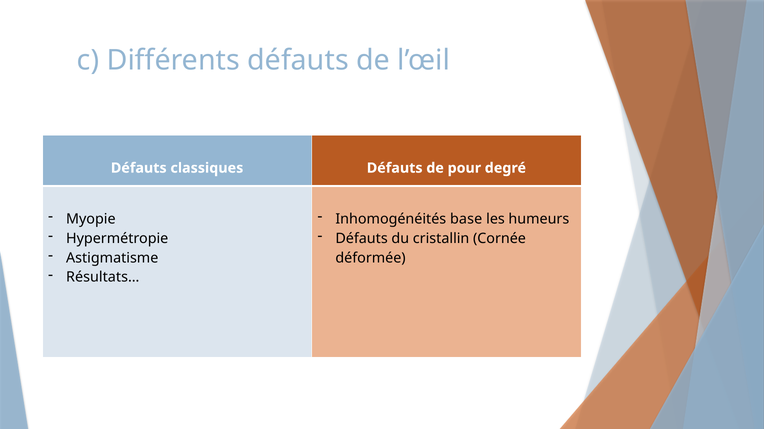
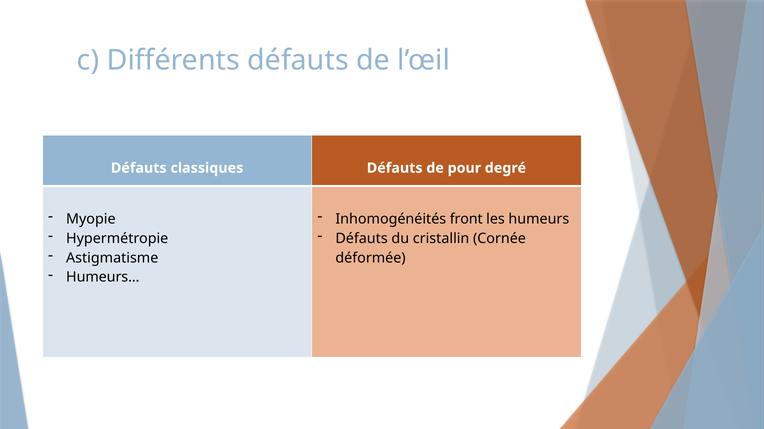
base: base -> front (466, 219)
Résultats…: Résultats… -> Humeurs… (103, 278)
